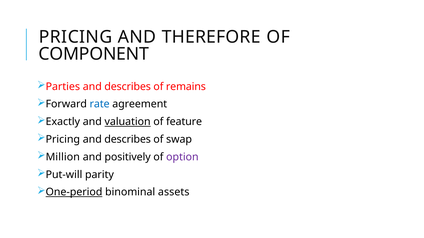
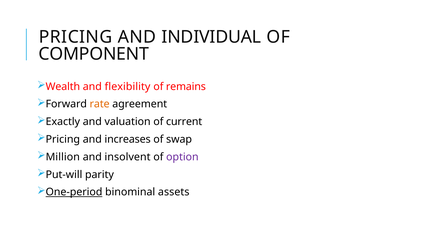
THEREFORE: THEREFORE -> INDIVIDUAL (211, 37)
Parties: Parties -> Wealth (63, 87)
describes: describes -> flexibility (128, 87)
rate colour: blue -> orange (100, 104)
valuation underline: present -> none (128, 122)
feature: feature -> current (184, 122)
Pricing and describes: describes -> increases (128, 140)
positively: positively -> insolvent (128, 157)
